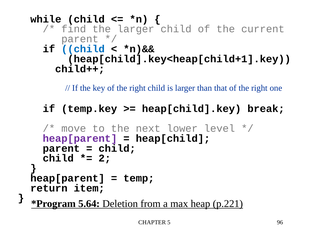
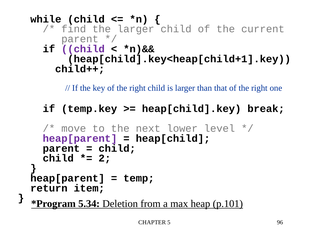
child colour: blue -> purple (83, 49)
5.64: 5.64 -> 5.34 (89, 203)
p.221: p.221 -> p.101 (228, 203)
